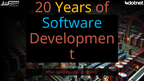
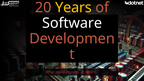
Software colour: light blue -> white (72, 23)
